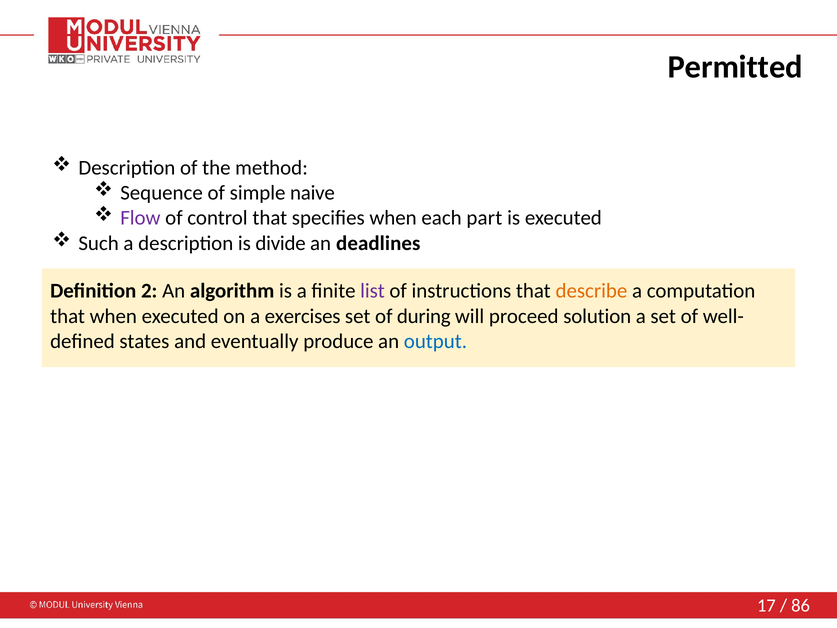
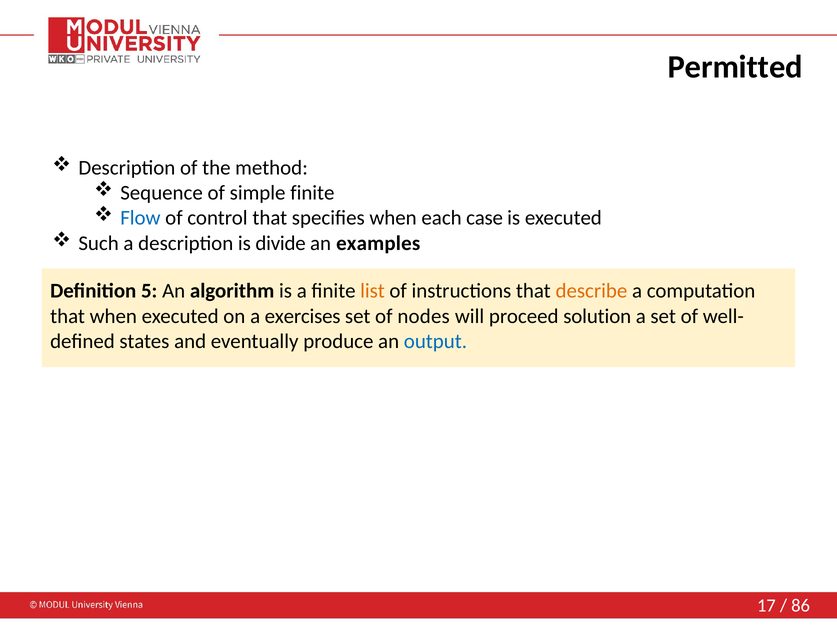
simple naive: naive -> finite (312, 193)
Flow colour: purple -> blue (140, 218)
part: part -> case (485, 218)
deadlines: deadlines -> examples (378, 243)
2: 2 -> 5 (149, 291)
list colour: purple -> orange (372, 291)
during: during -> nodes (424, 316)
